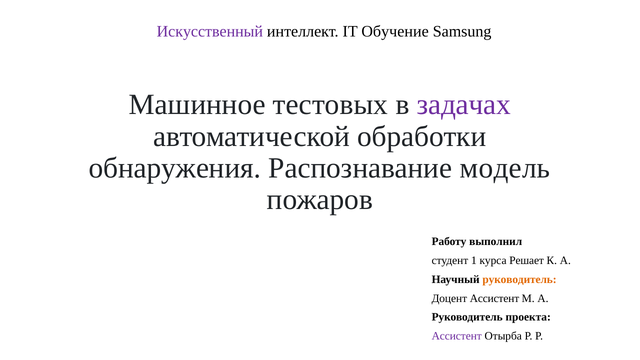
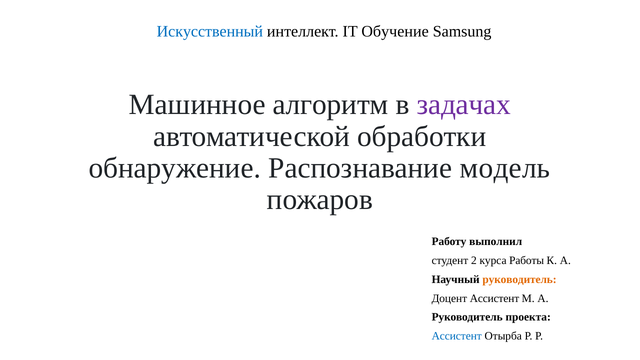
Искусственный colour: purple -> blue (210, 31)
тестовых: тестовых -> алгоритм (331, 105)
обнаружения: обнаружения -> обнаружение (175, 168)
1: 1 -> 2 (474, 261)
Решает: Решает -> Работы (527, 261)
Ассистент colour: purple -> blue (457, 336)
